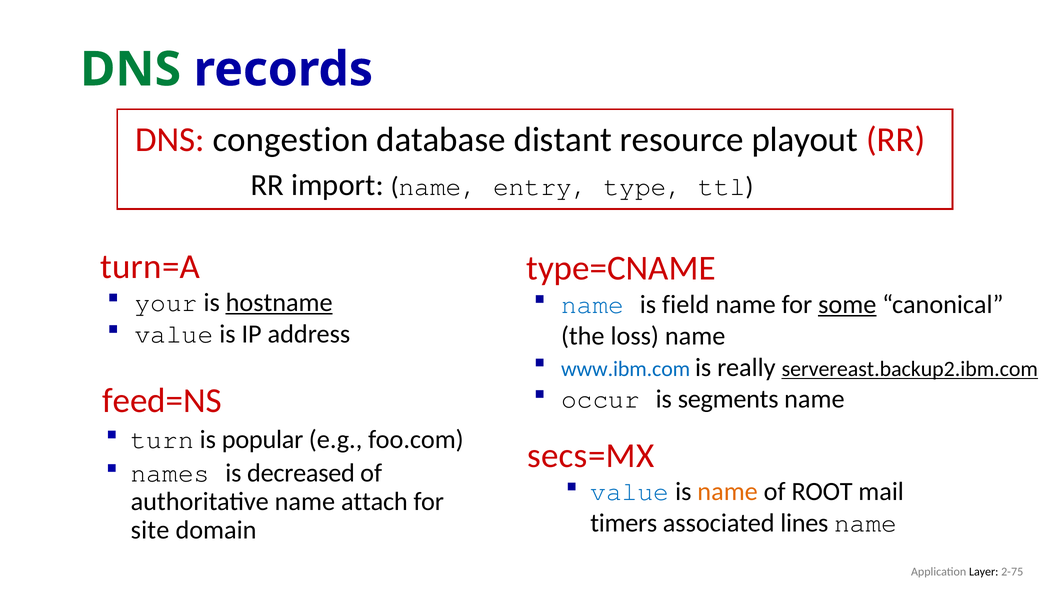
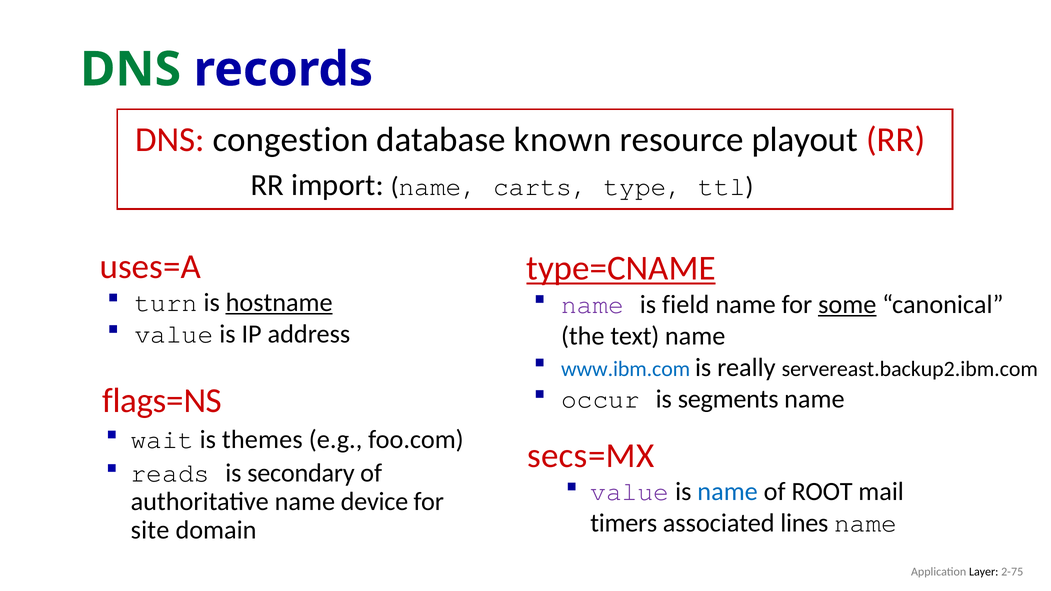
distant: distant -> known (563, 140)
entry: entry -> carts (541, 186)
turn=A: turn=A -> uses=A (150, 267)
type=CNAME underline: none -> present (621, 268)
your: your -> turn (166, 303)
name colour: blue -> purple (593, 305)
loss: loss -> text (635, 336)
servereast.backup2.ibm.com underline: present -> none (910, 369)
feed=NS: feed=NS -> flags=NS (162, 401)
turn: turn -> wait (162, 439)
popular: popular -> themes (262, 439)
names: names -> reads (170, 473)
decreased: decreased -> secondary (301, 473)
value colour: blue -> purple (630, 492)
name colour: orange -> blue (728, 492)
attach: attach -> device (374, 502)
